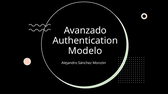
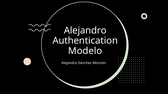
Avanzado: Avanzado -> Alejandro (85, 31)
